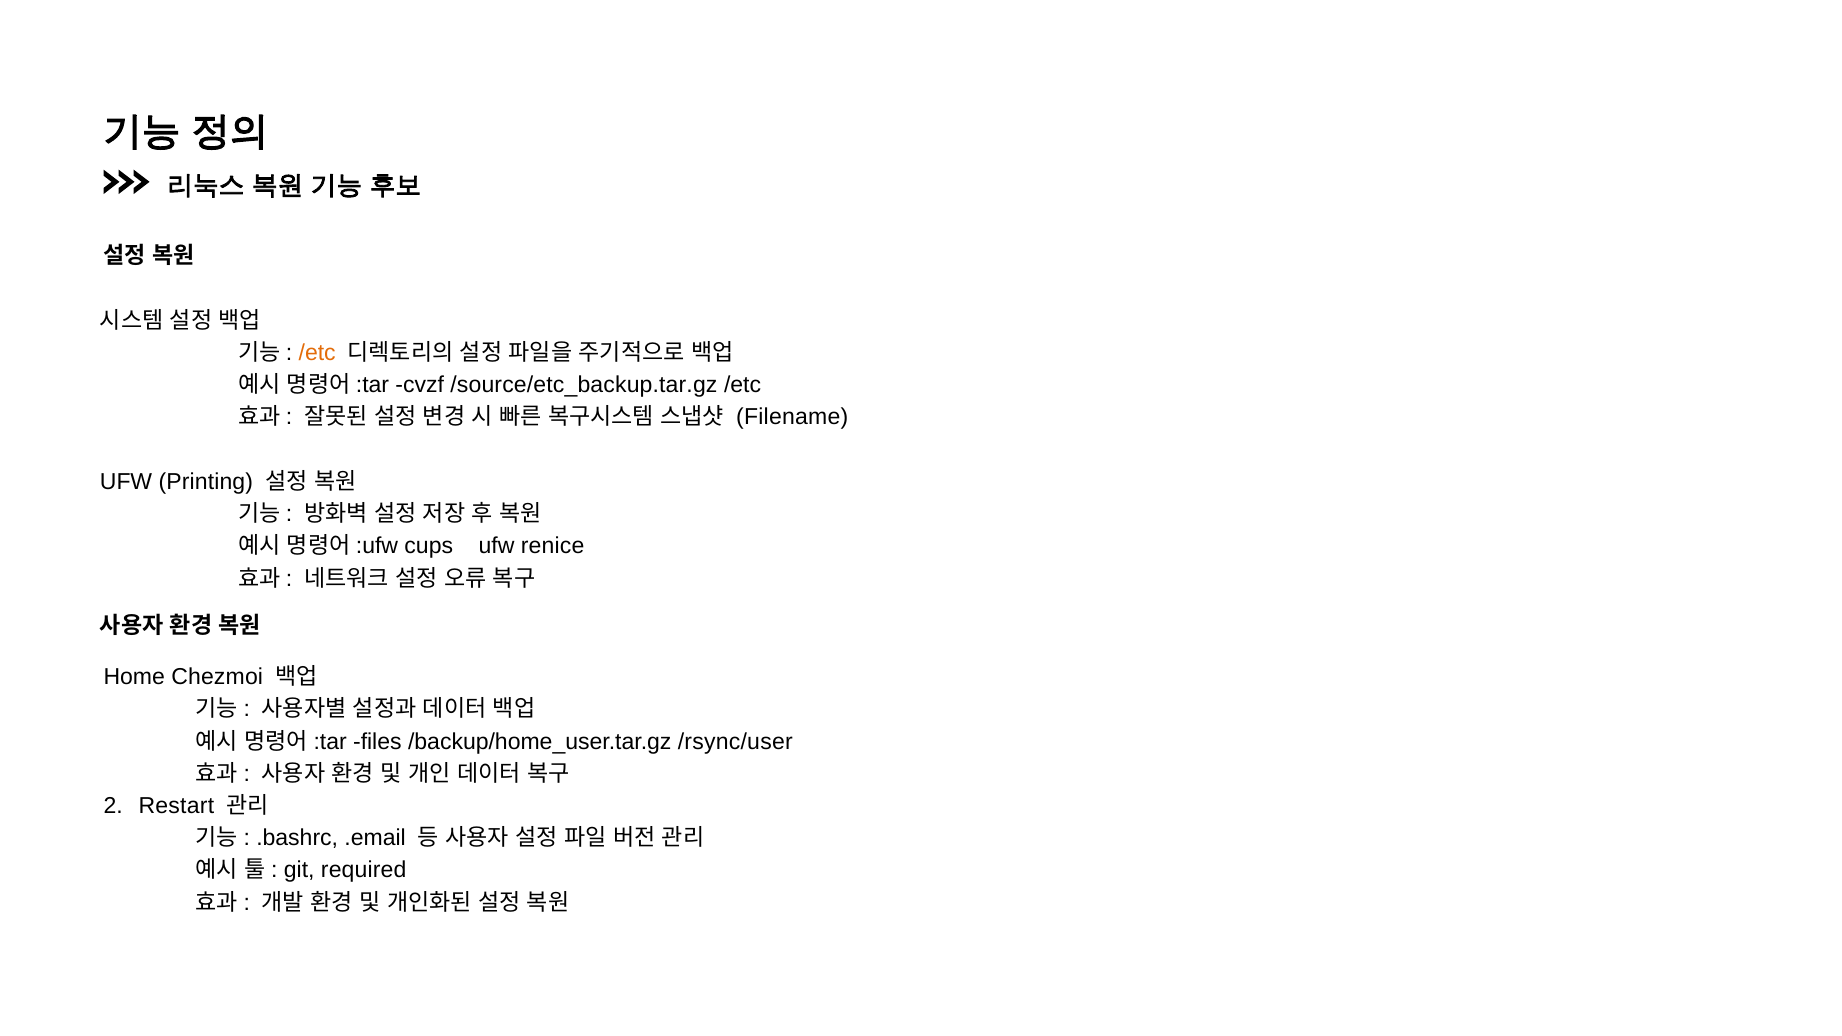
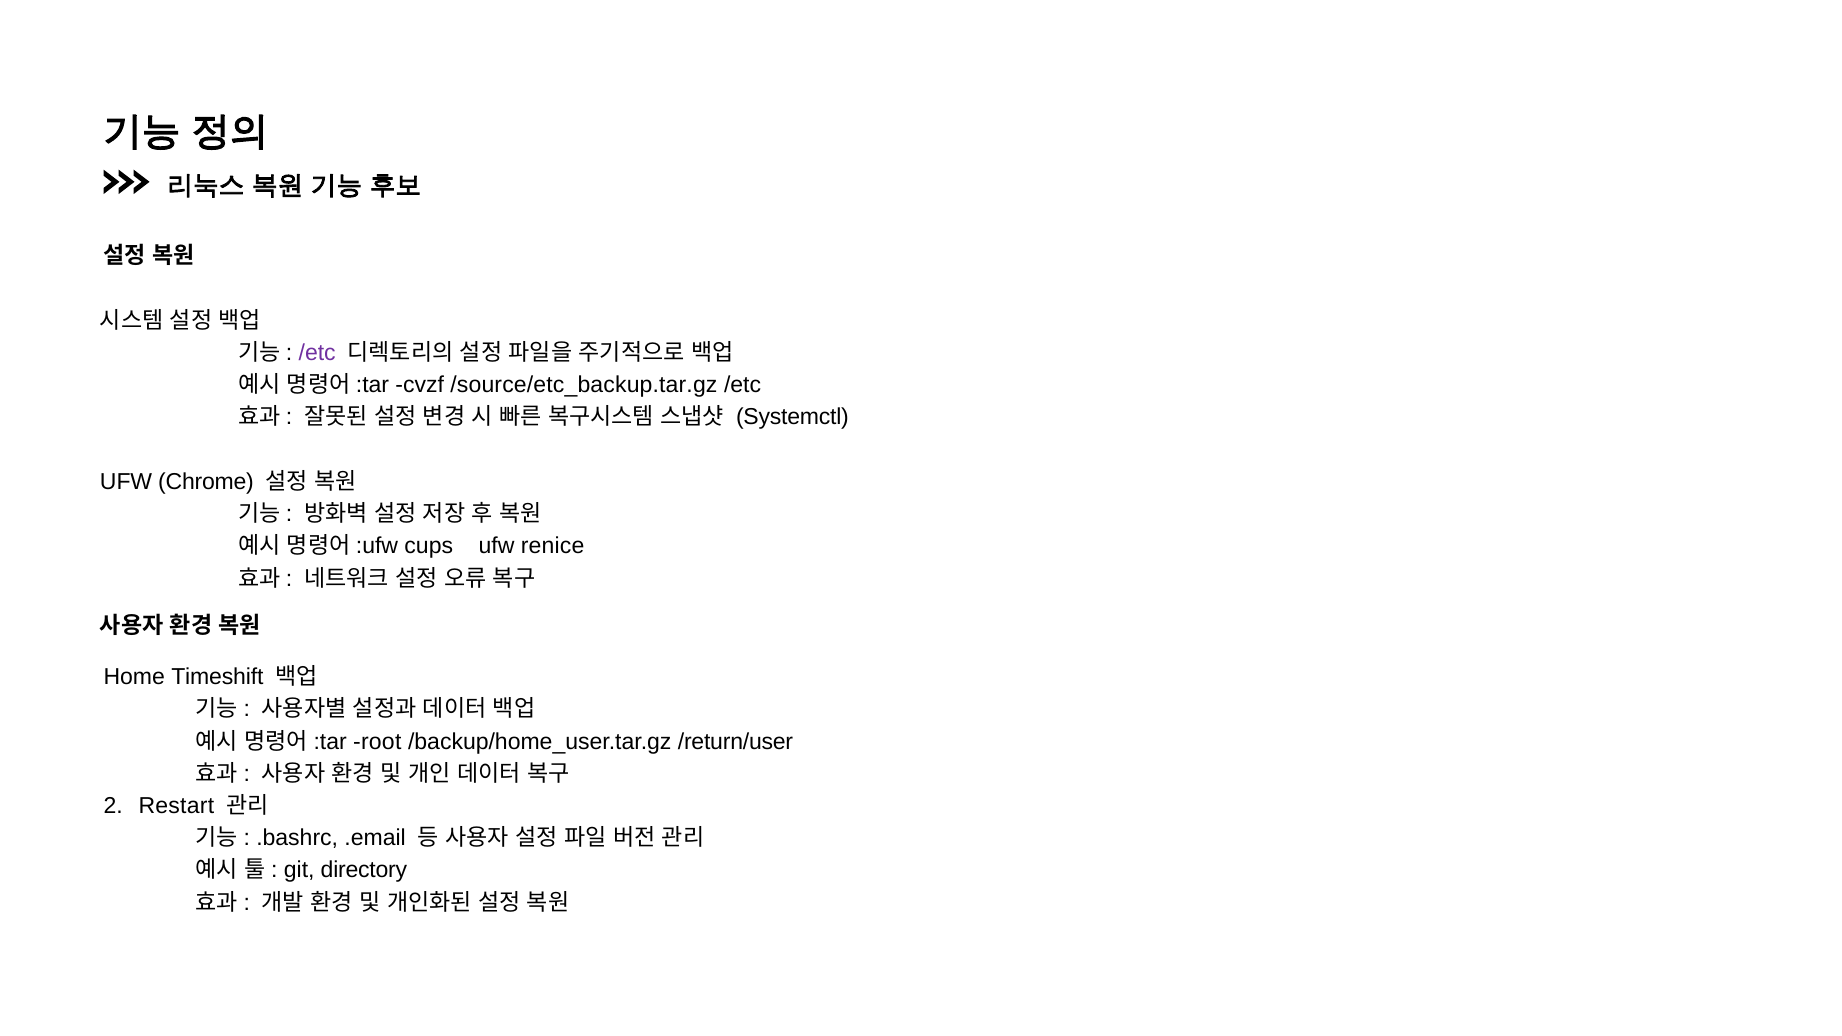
/etc colour: orange -> purple (317, 353)
Filename: Filename -> Systemctl (792, 417)
Printing: Printing -> Chrome (206, 482)
Chezmoi: Chezmoi -> Timeshift (217, 677)
files: files -> root (377, 742)
/rsync/user: /rsync/user -> /return/user (736, 742)
required: required -> directory (364, 871)
